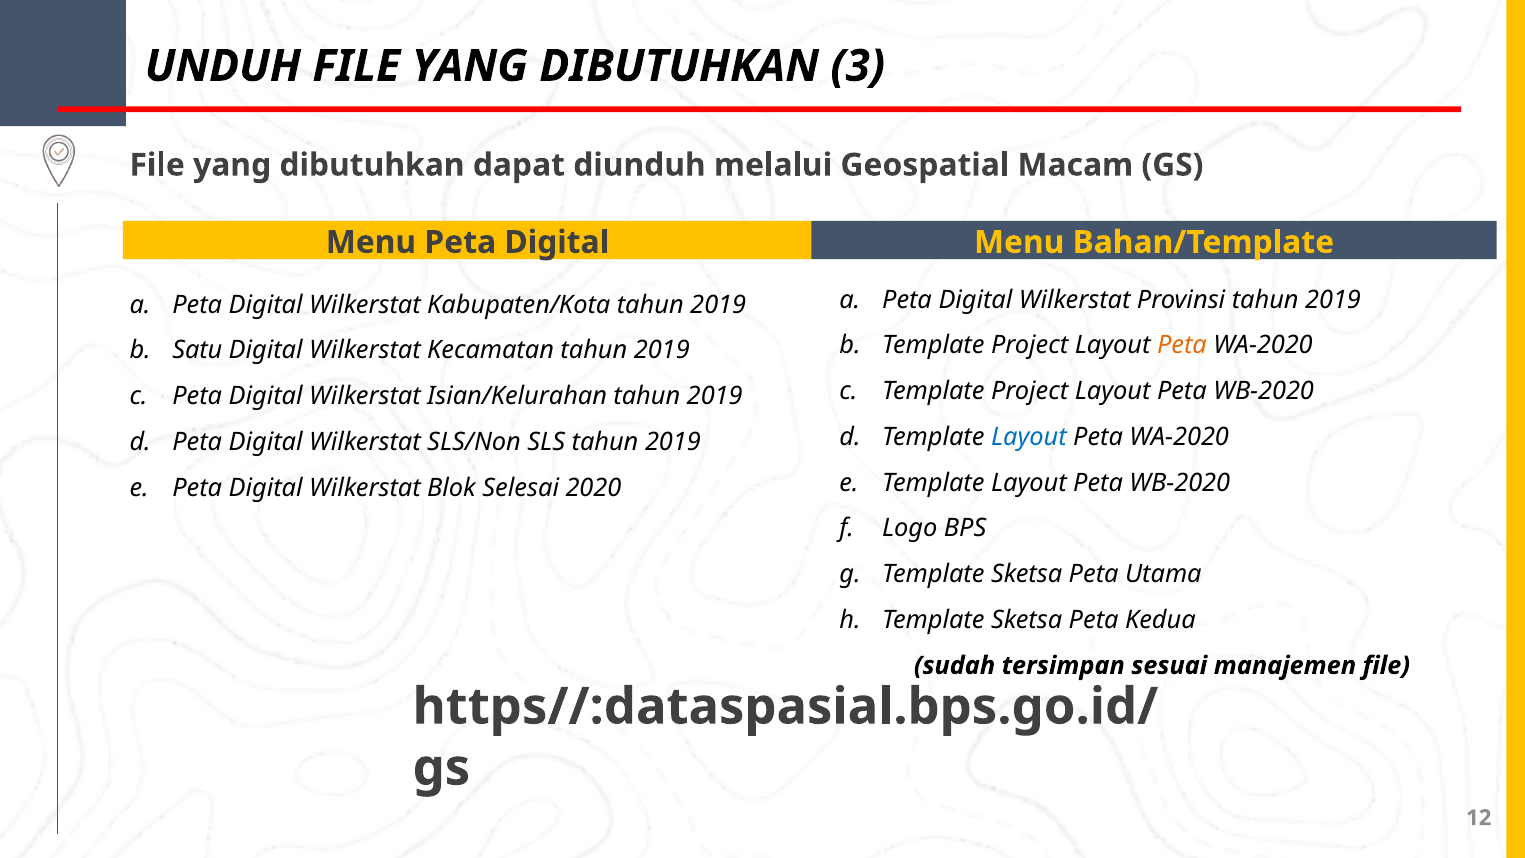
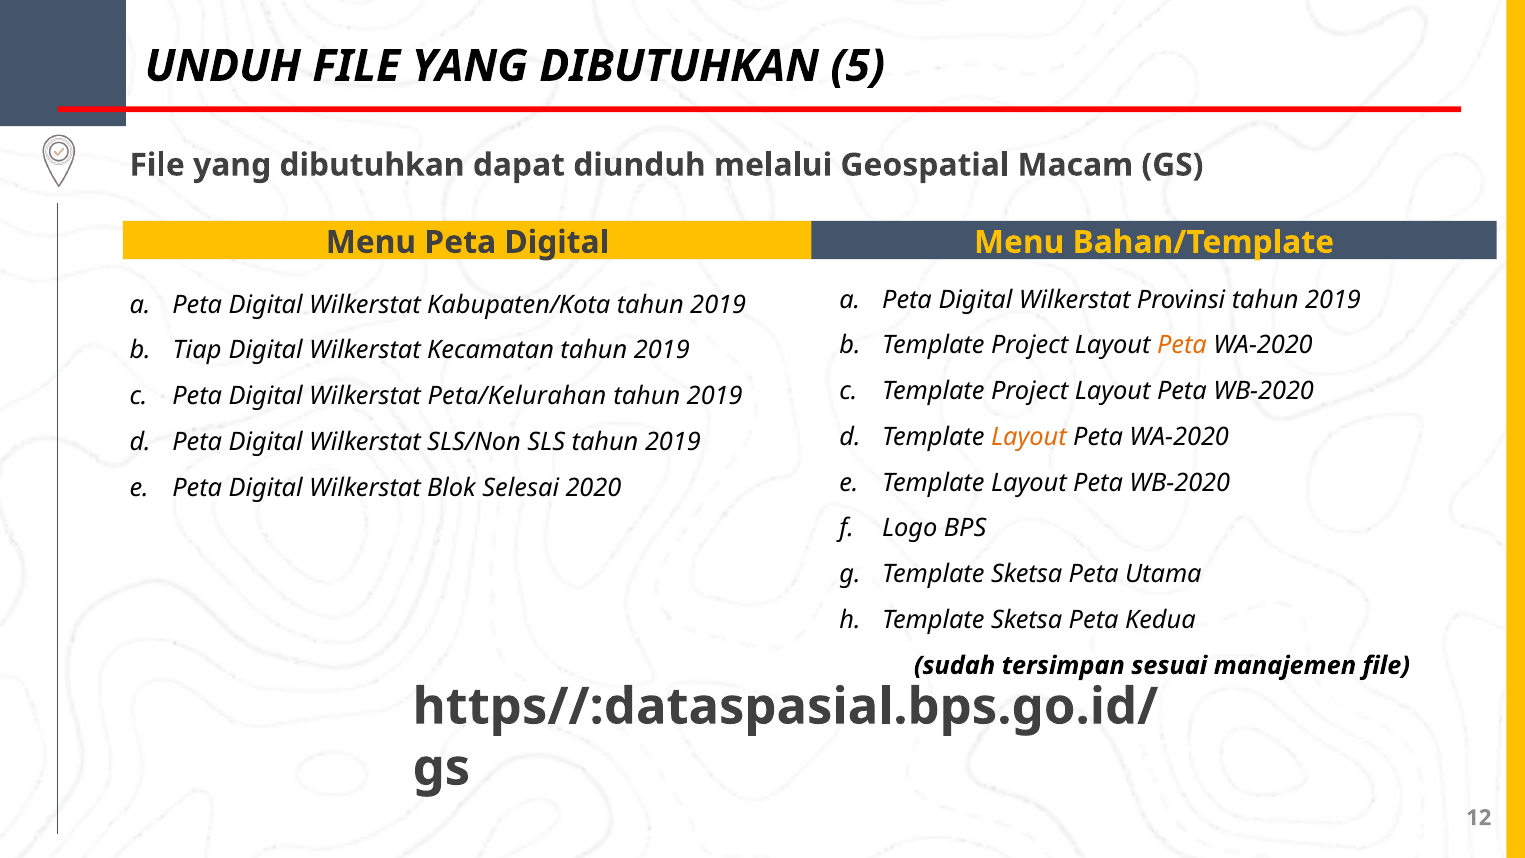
3: 3 -> 5 (858, 66)
Satu: Satu -> Tiap (197, 350)
Isian/Kelurahan: Isian/Kelurahan -> Peta/Kelurahan (517, 396)
Layout colour: blue -> orange (1029, 437)
